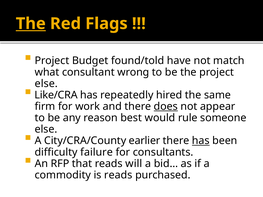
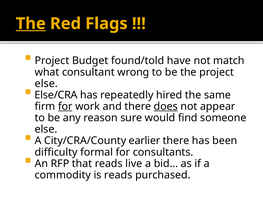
Like/CRA: Like/CRA -> Else/CRA (56, 95)
for underline: none -> present (65, 107)
best: best -> sure (131, 118)
rule: rule -> find (188, 118)
has underline: present -> none (201, 141)
failure: failure -> formal (97, 152)
will: will -> live (134, 164)
